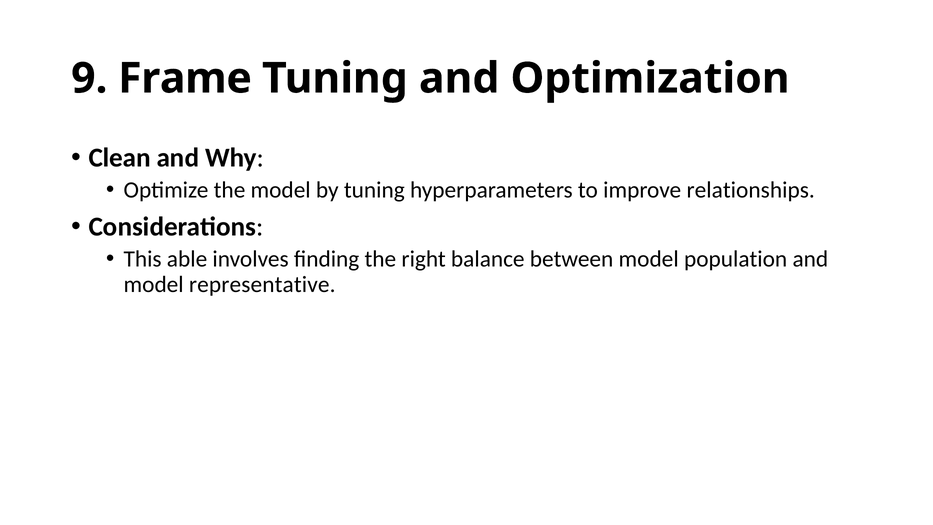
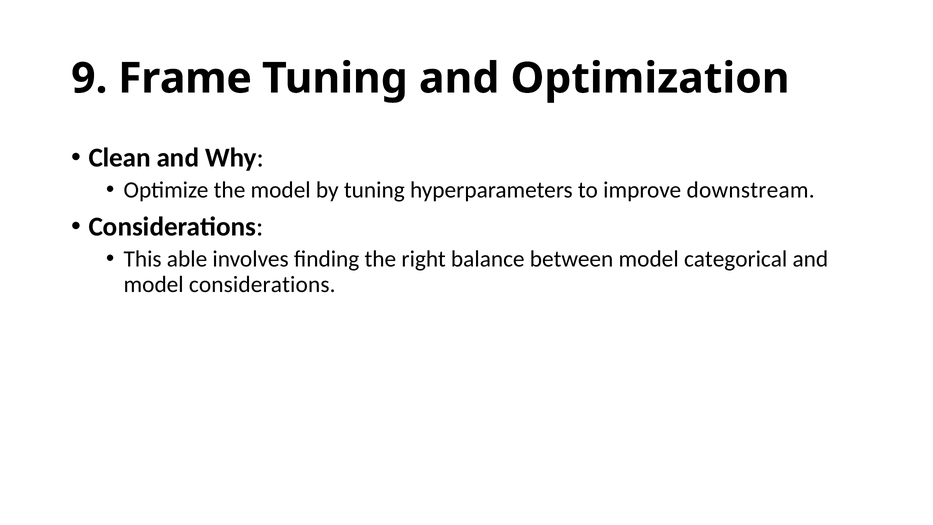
relationships: relationships -> downstream (751, 190)
population: population -> categorical (736, 259)
model representative: representative -> considerations (262, 284)
